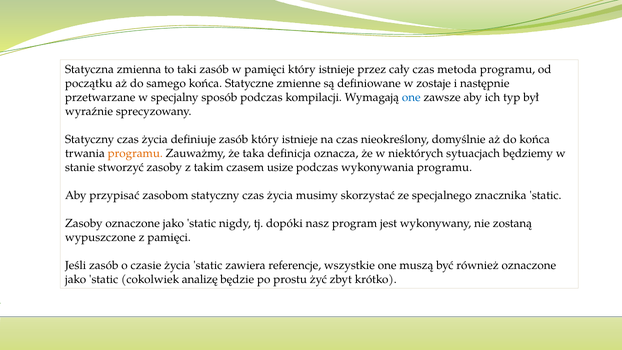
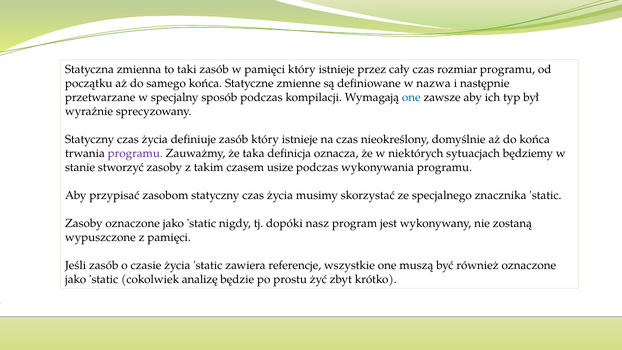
metoda: metoda -> rozmiar (457, 70)
zostaje: zostaje -> nazwa (434, 84)
programu colour: orange -> purple (135, 154)
